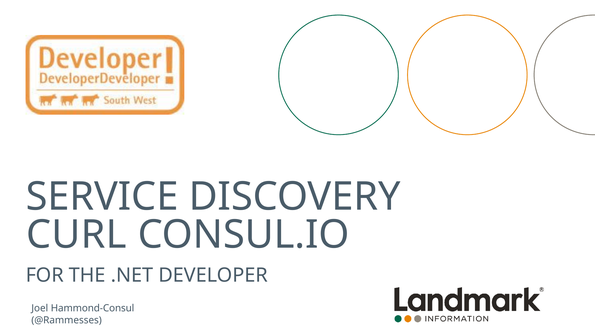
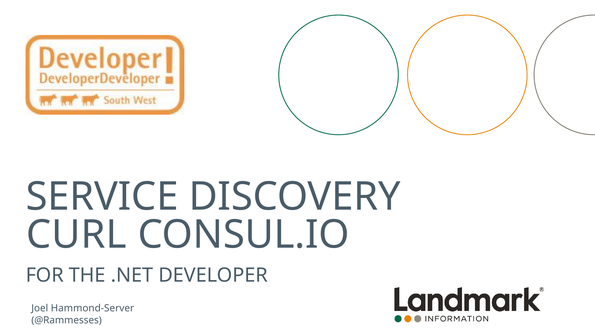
Hammond-Consul: Hammond-Consul -> Hammond-Server (92, 308)
